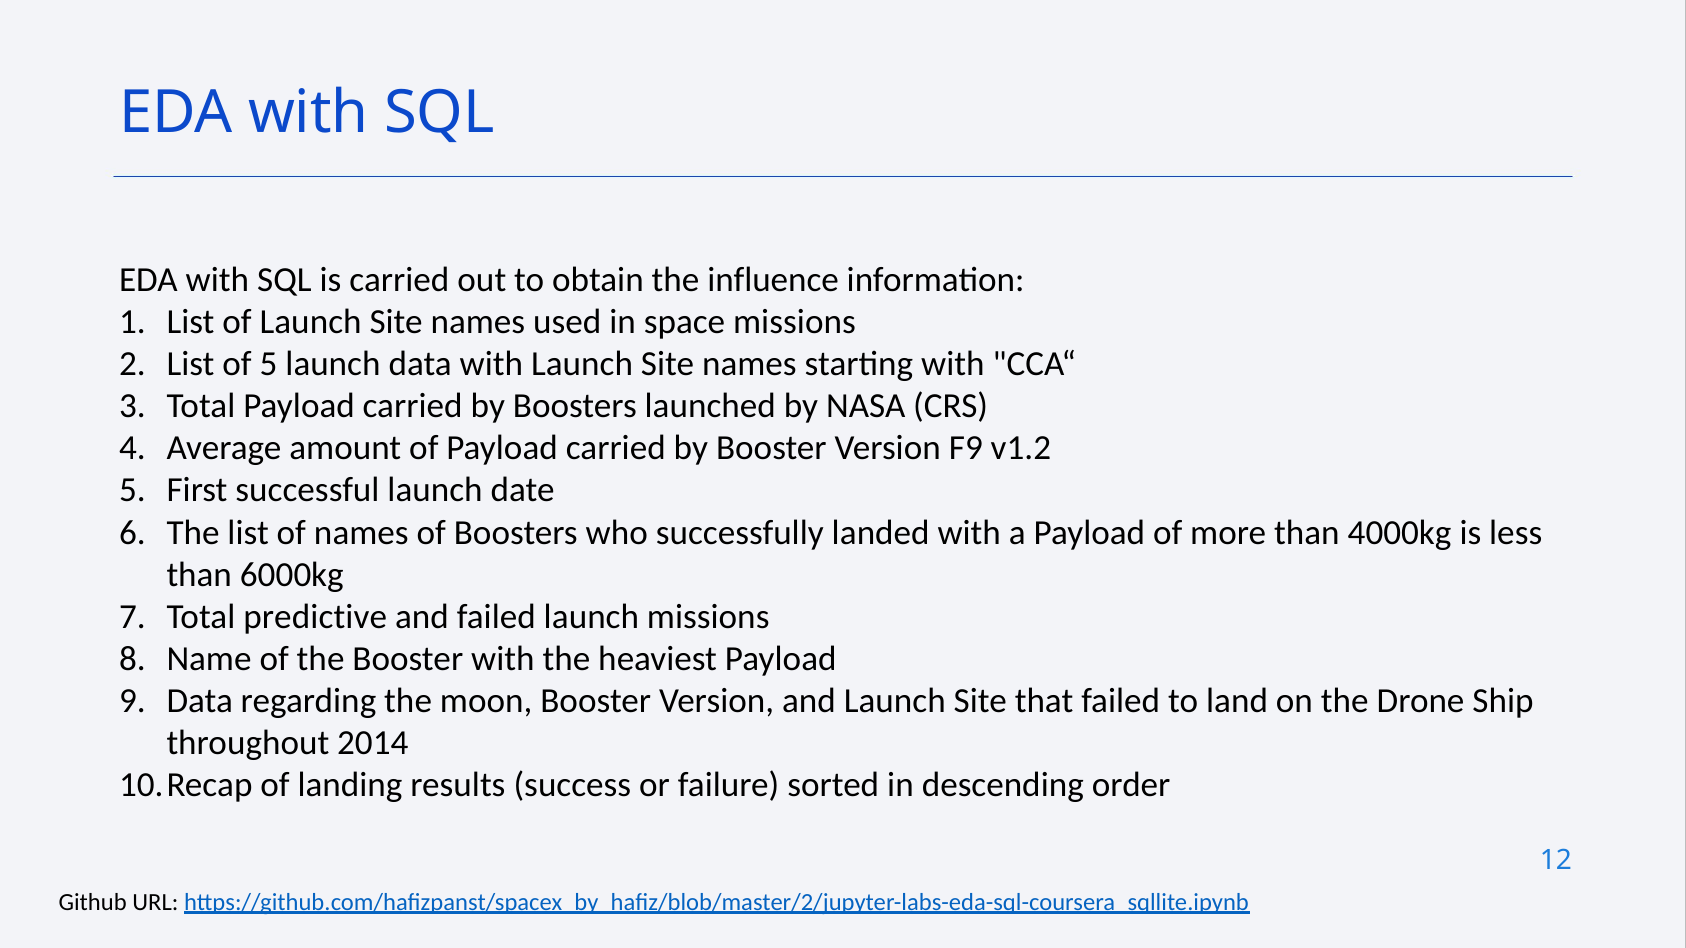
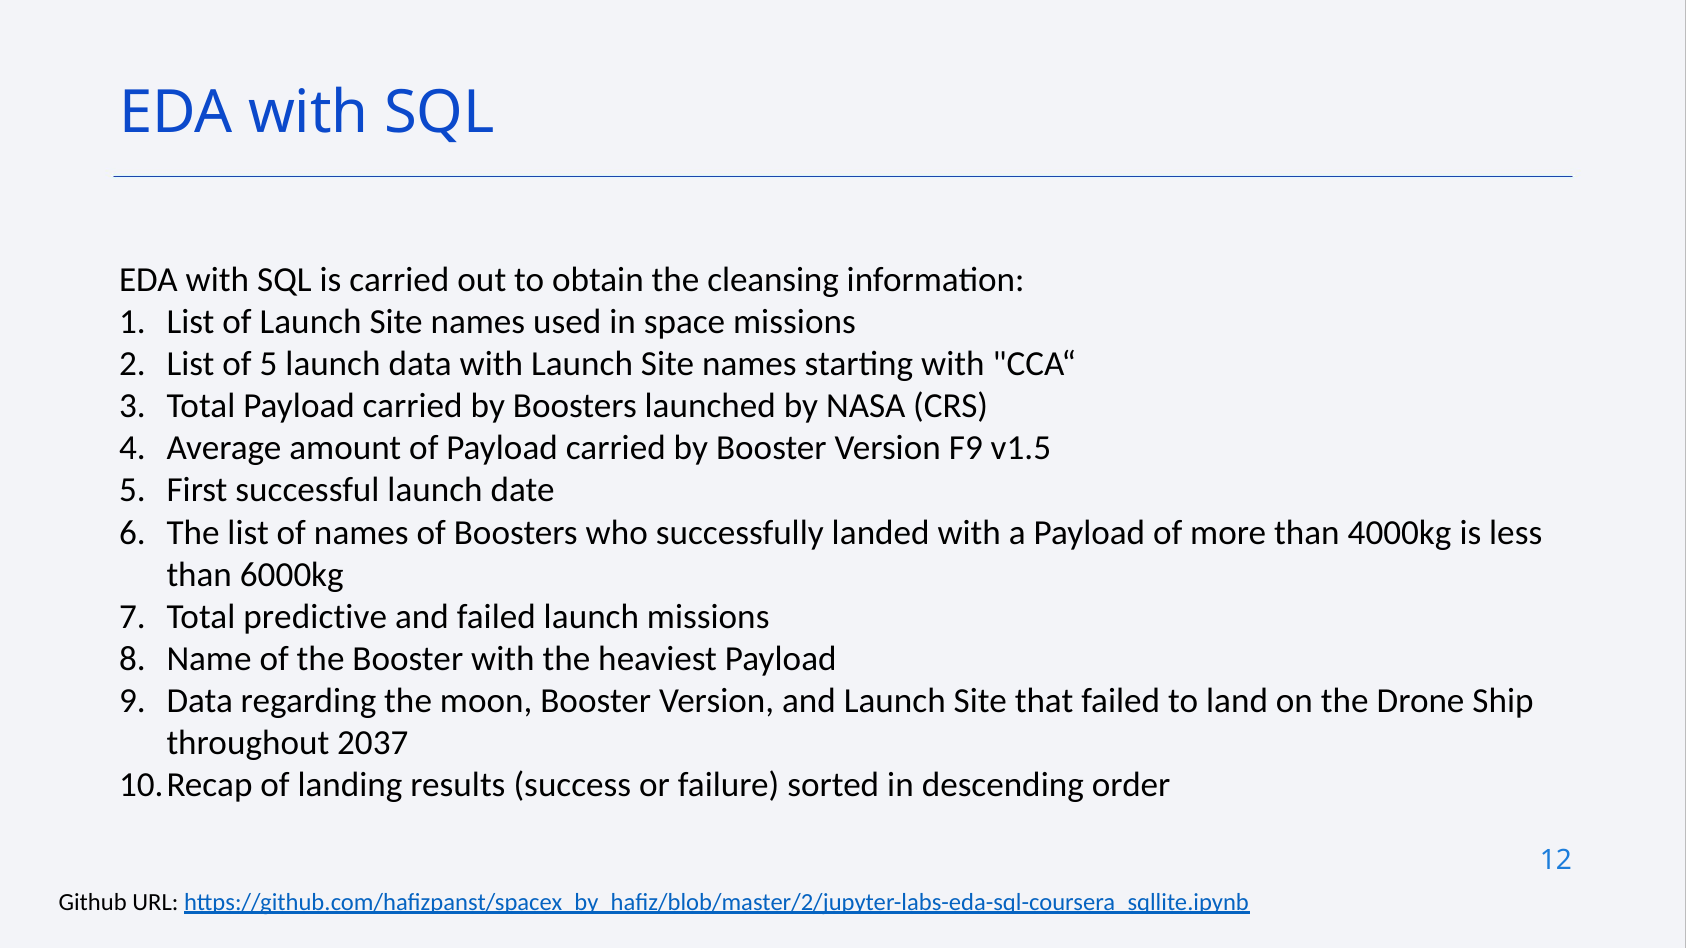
influence: influence -> cleansing (773, 280)
v1.2: v1.2 -> v1.5 (1021, 448)
2014: 2014 -> 2037 (373, 744)
